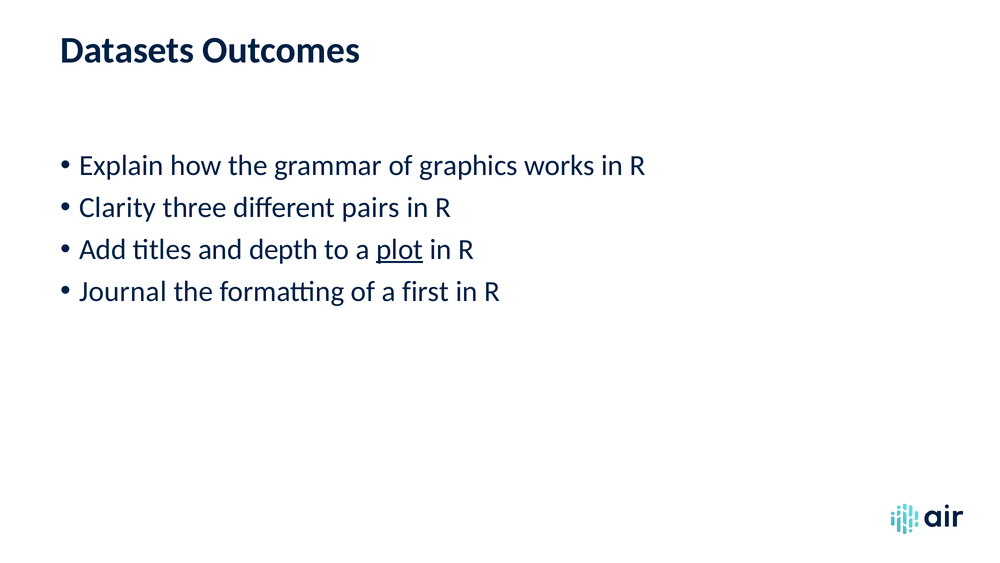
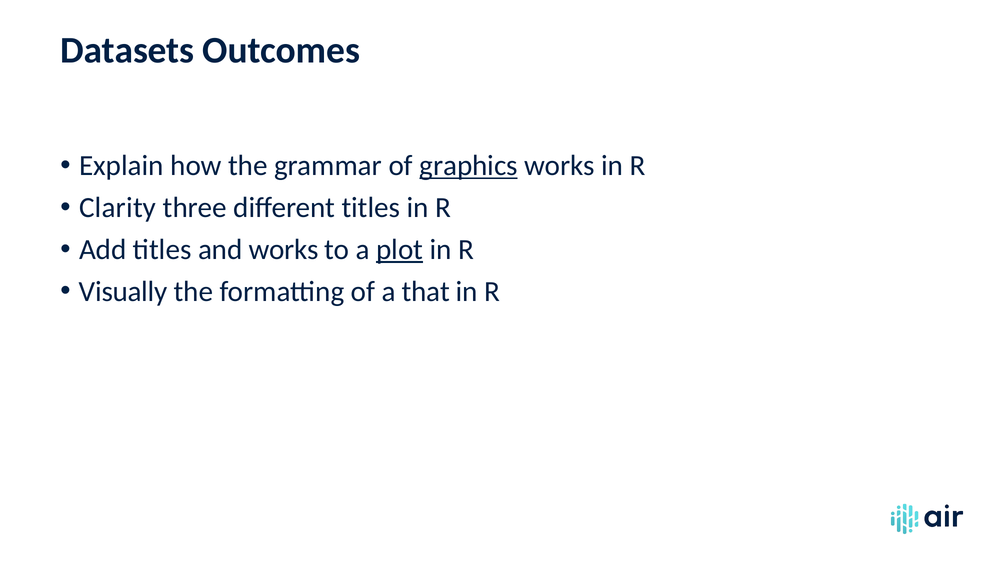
graphics underline: none -> present (469, 166)
different pairs: pairs -> titles (371, 207)
and depth: depth -> works (284, 249)
Journal: Journal -> Visually (123, 291)
first: first -> that (426, 291)
